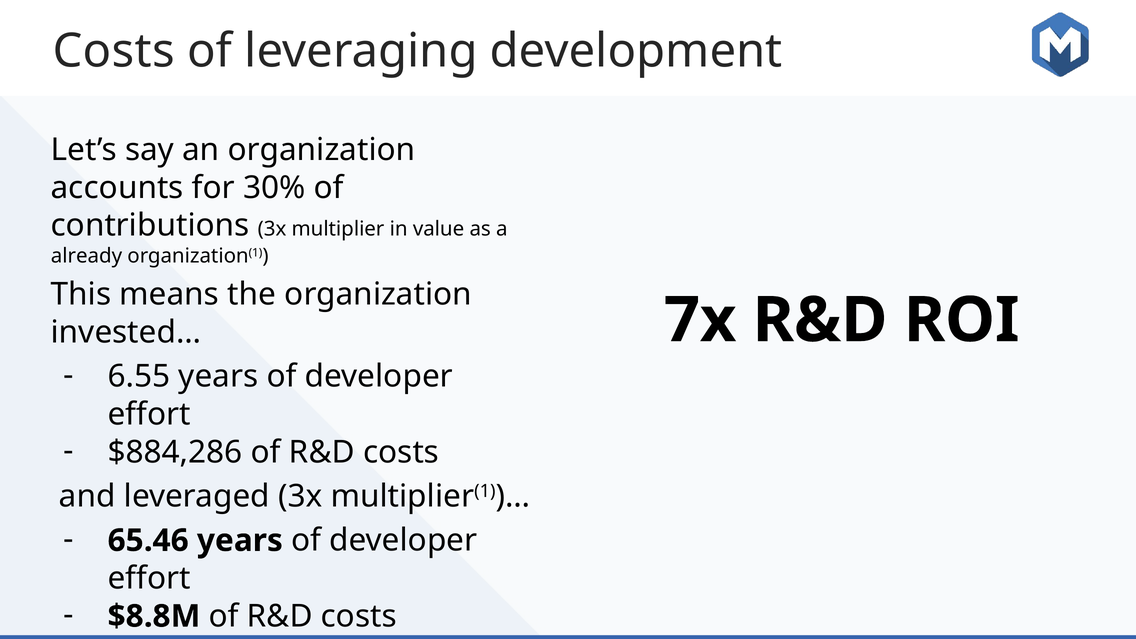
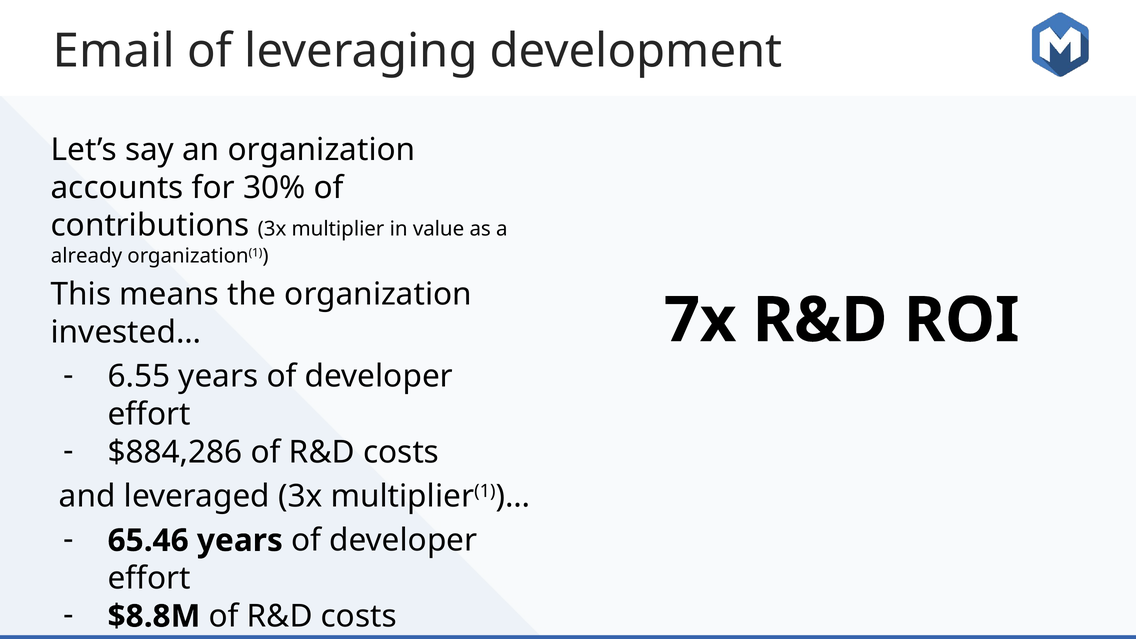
Costs: Costs -> Email (114, 51)
